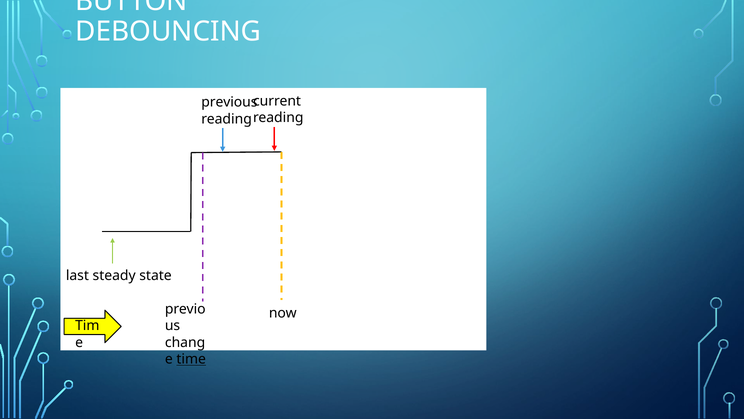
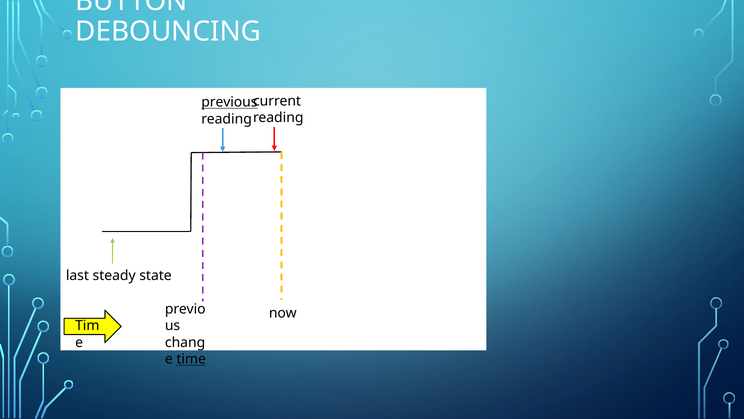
previous underline: none -> present (229, 102)
